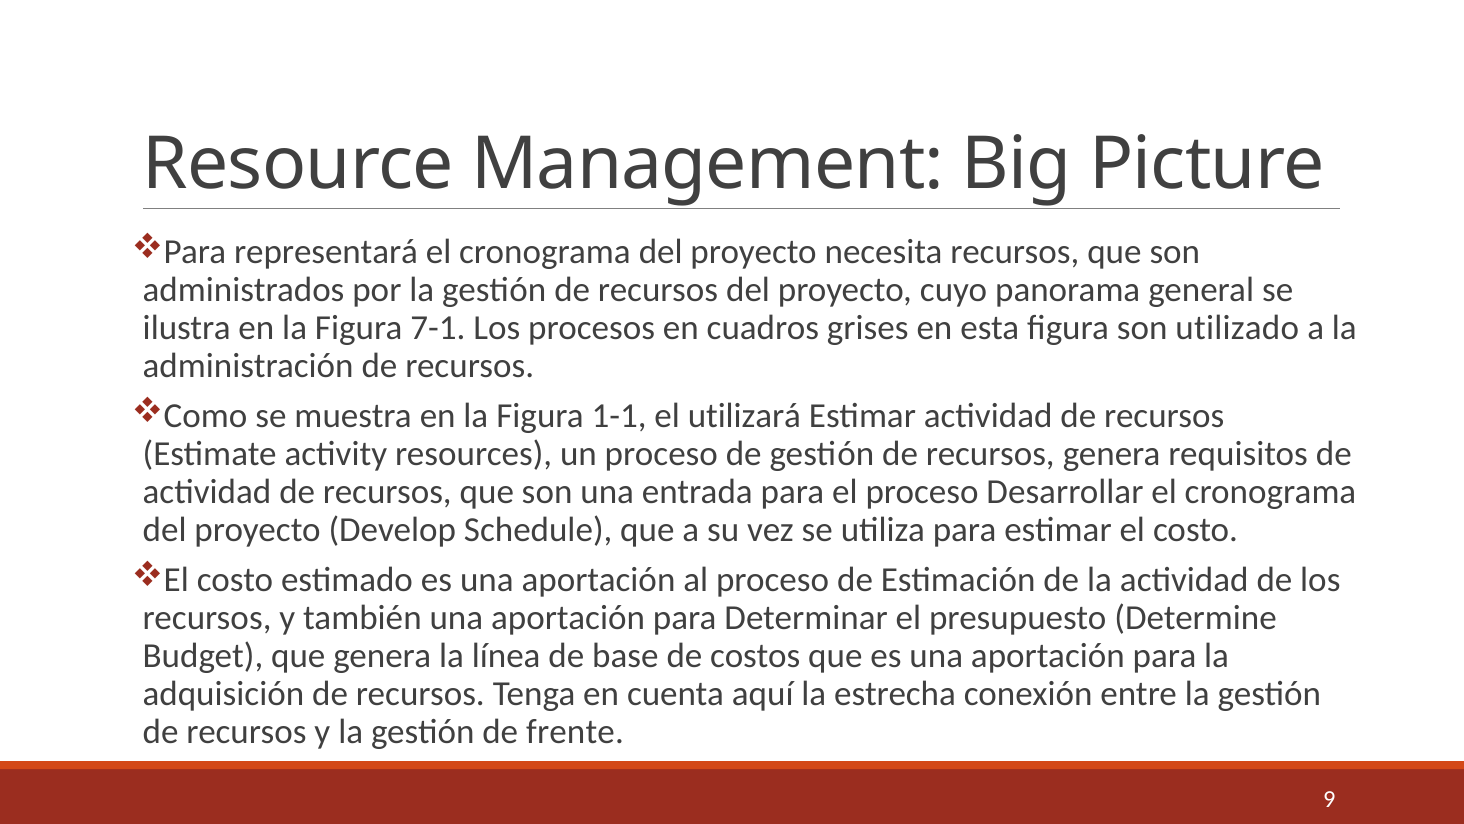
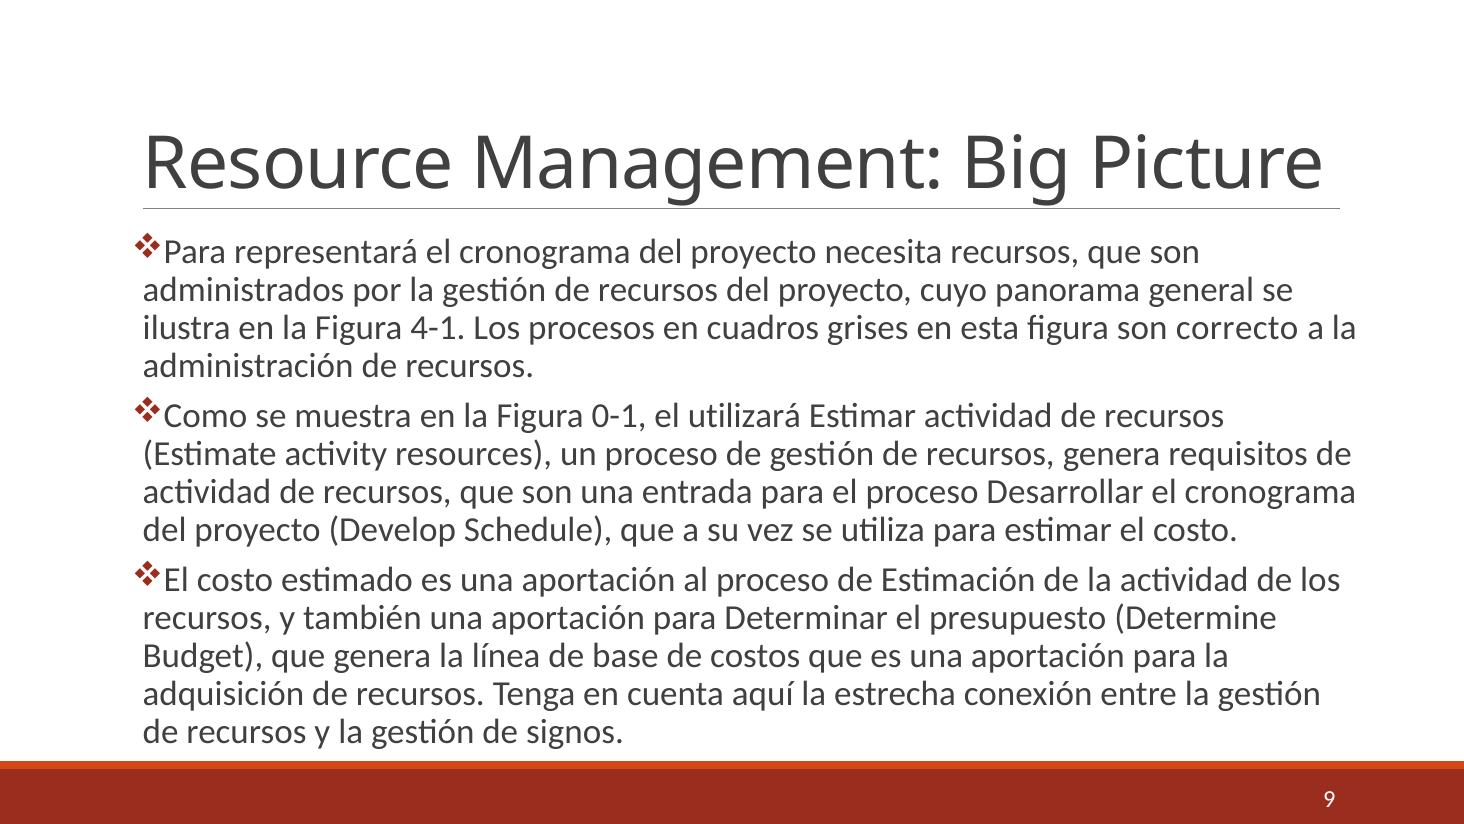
7-1: 7-1 -> 4-1 (438, 328)
utilizado: utilizado -> correcto (1237, 328)
1-1: 1-1 -> 0-1 (619, 416)
frente: frente -> signos (575, 731)
